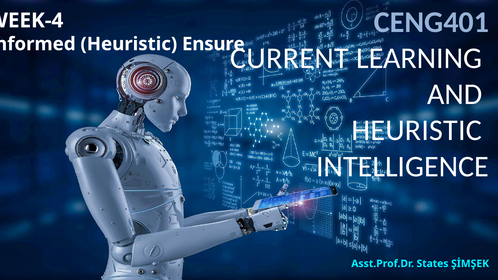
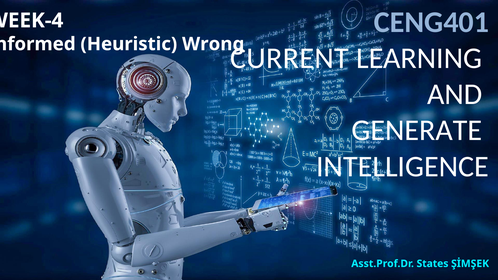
Ensure: Ensure -> Wrong (213, 44)
HEURISTIC: HEURISTIC -> GENERATE (417, 131)
